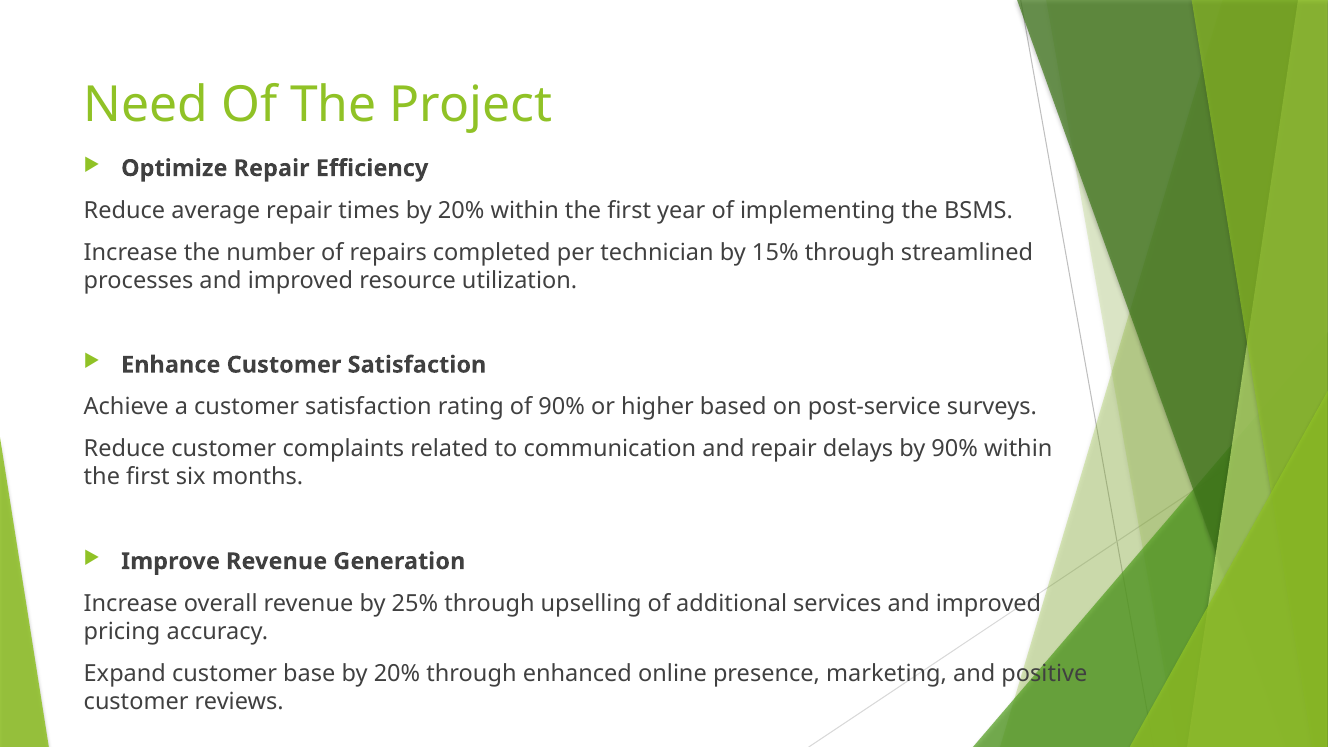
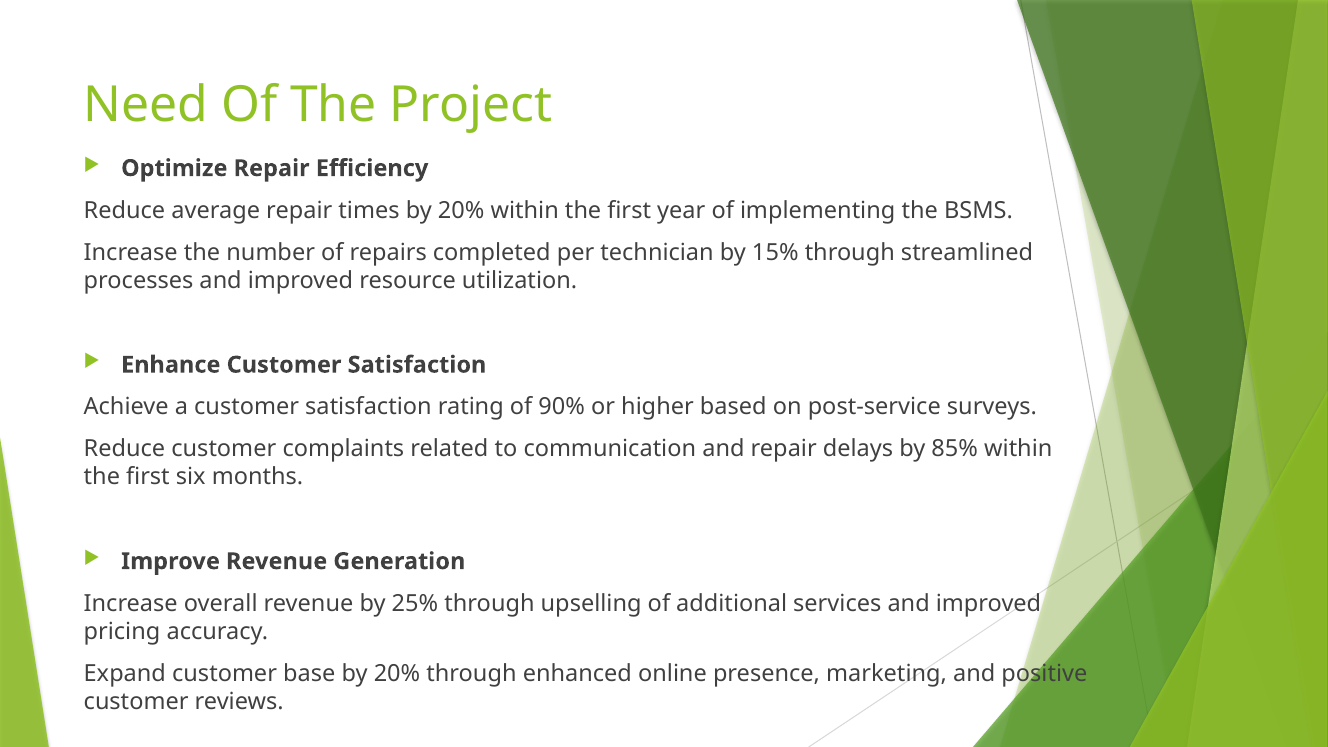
by 90%: 90% -> 85% (955, 449)
